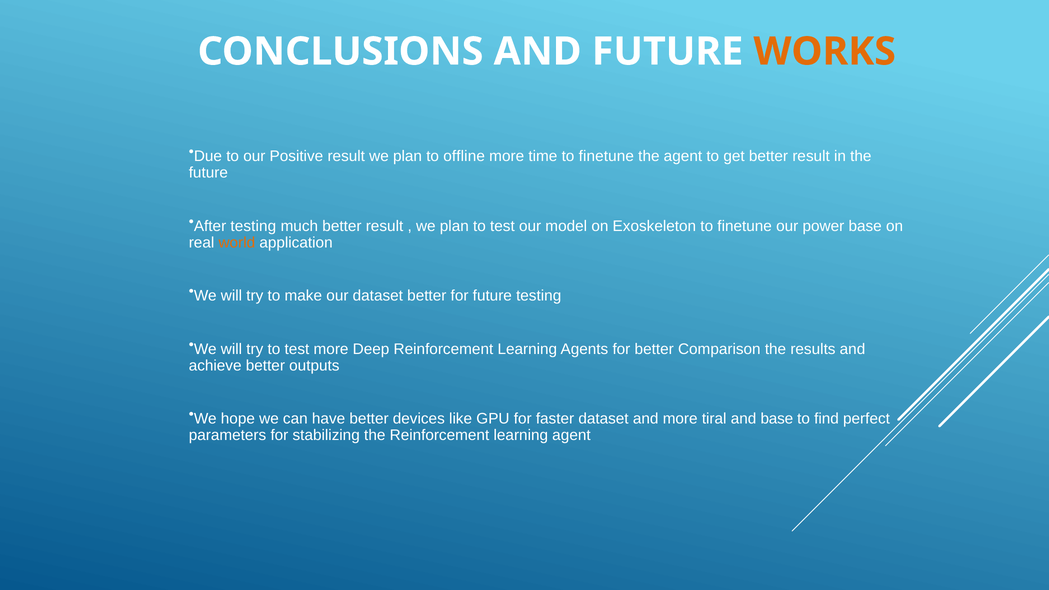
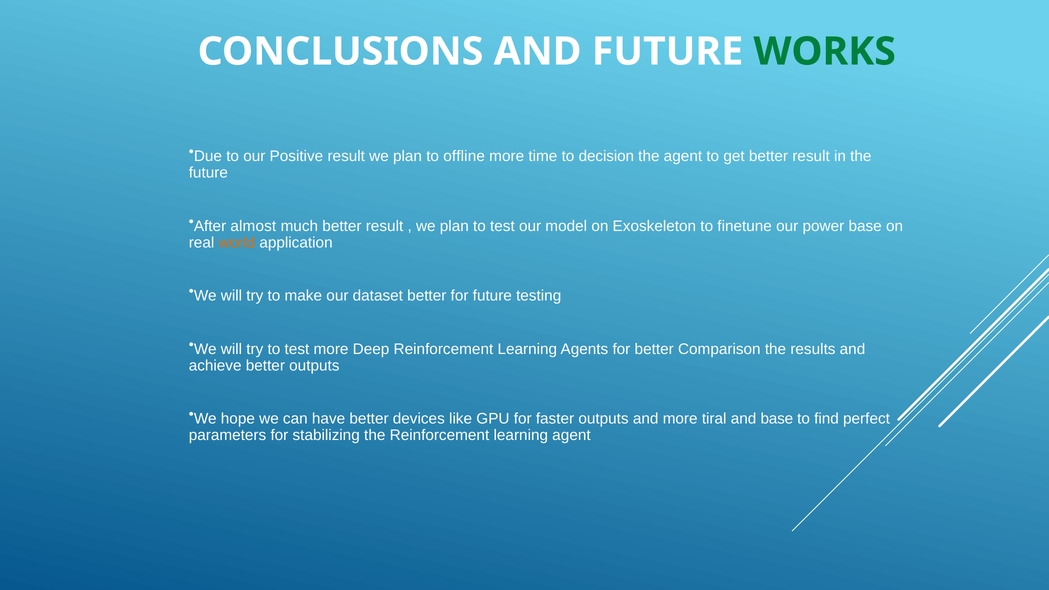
WORKS colour: orange -> green (825, 52)
time to finetune: finetune -> decision (606, 156)
After testing: testing -> almost (253, 226)
faster dataset: dataset -> outputs (604, 419)
